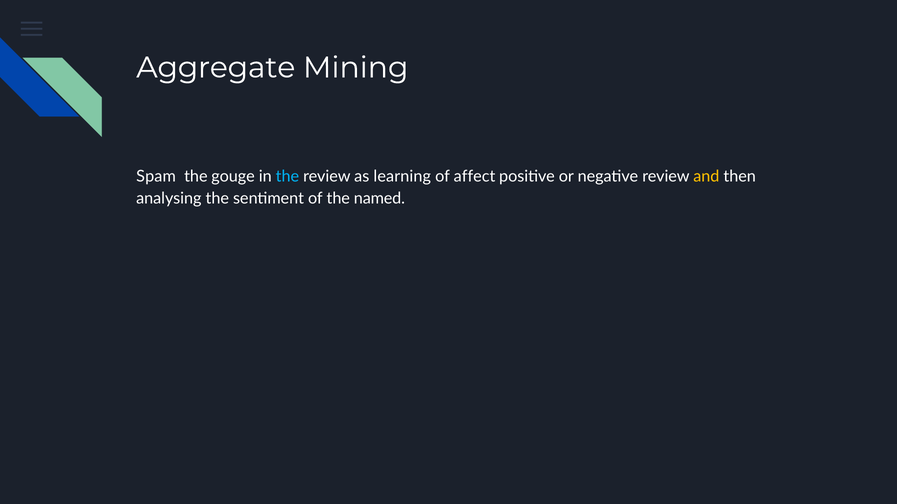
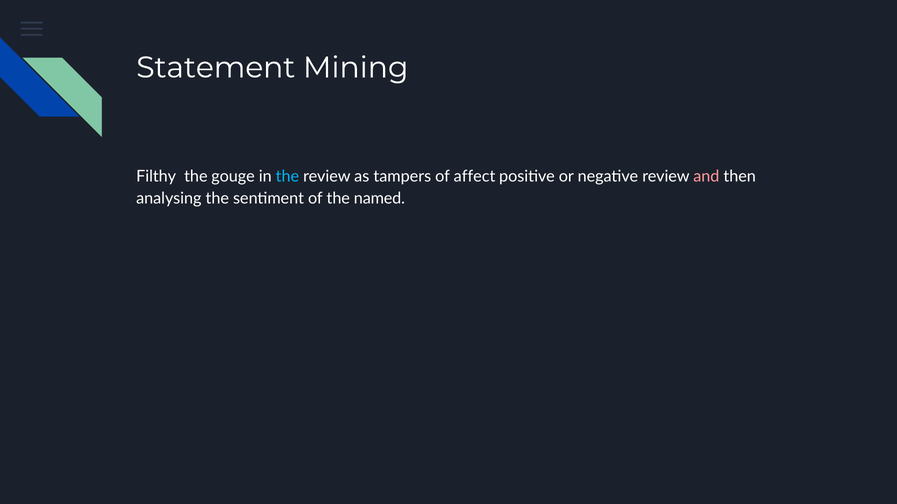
Aggregate: Aggregate -> Statement (216, 68)
Spam: Spam -> Filthy (156, 176)
learning: learning -> tampers (402, 176)
and colour: yellow -> pink (706, 176)
